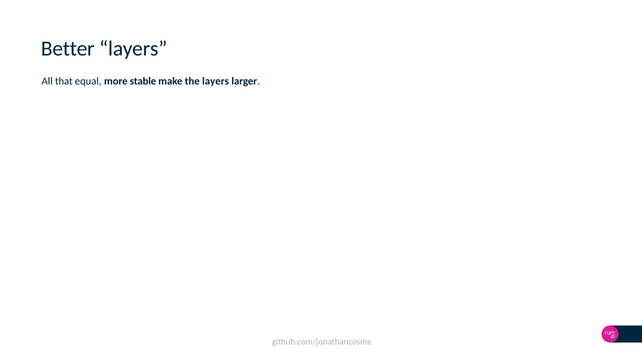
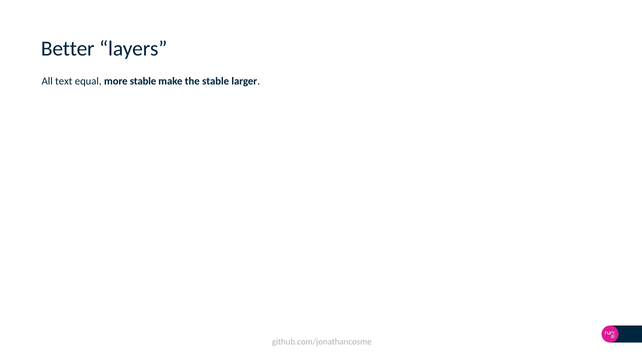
that: that -> text (64, 81)
the layers: layers -> stable (216, 81)
